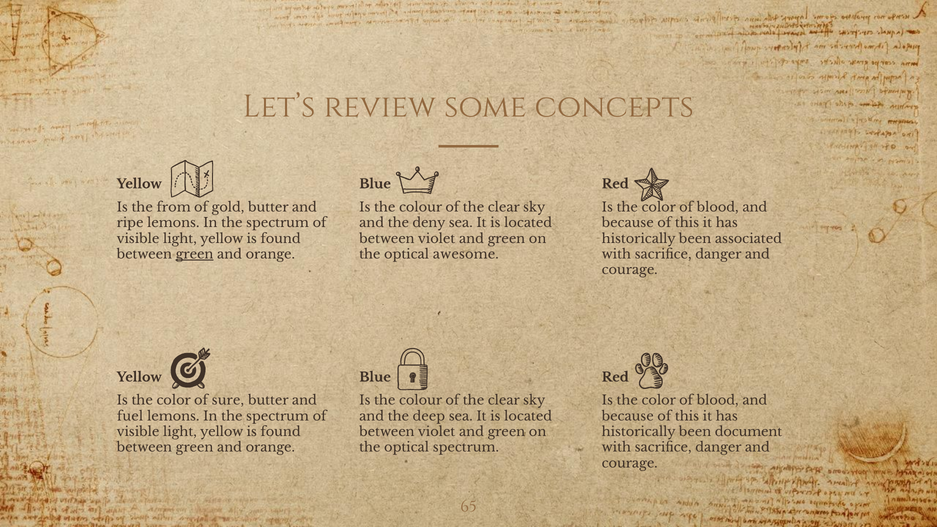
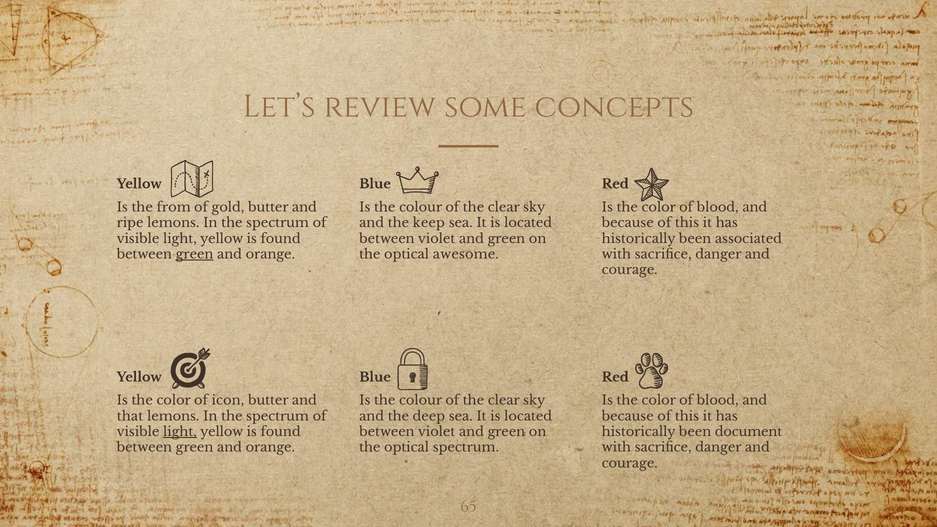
deny: deny -> keep (429, 223)
sure: sure -> icon (228, 401)
fuel: fuel -> that (130, 416)
light underline: none -> present (180, 432)
